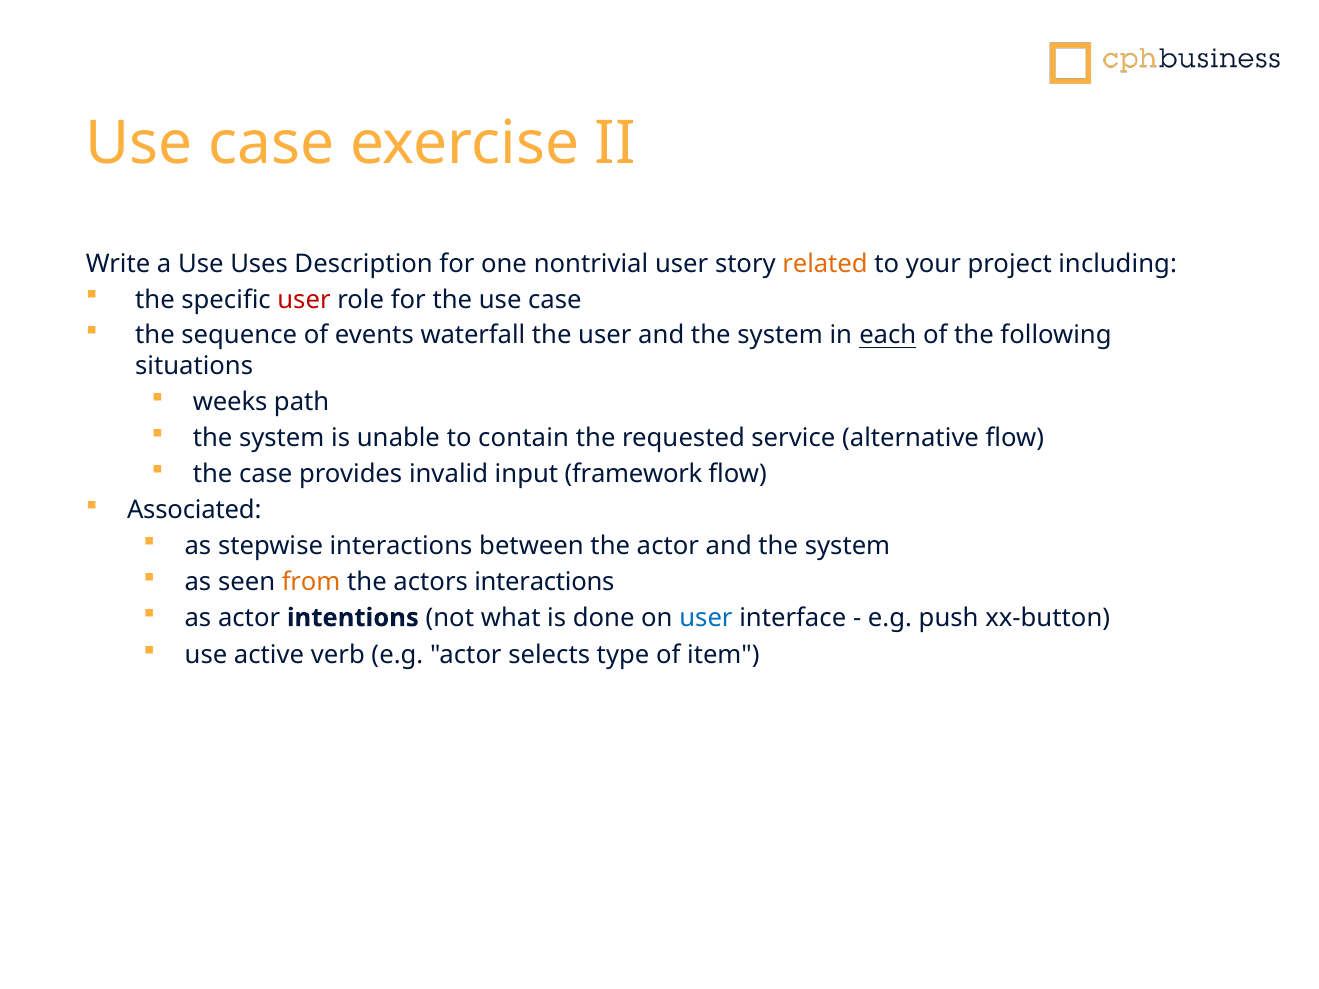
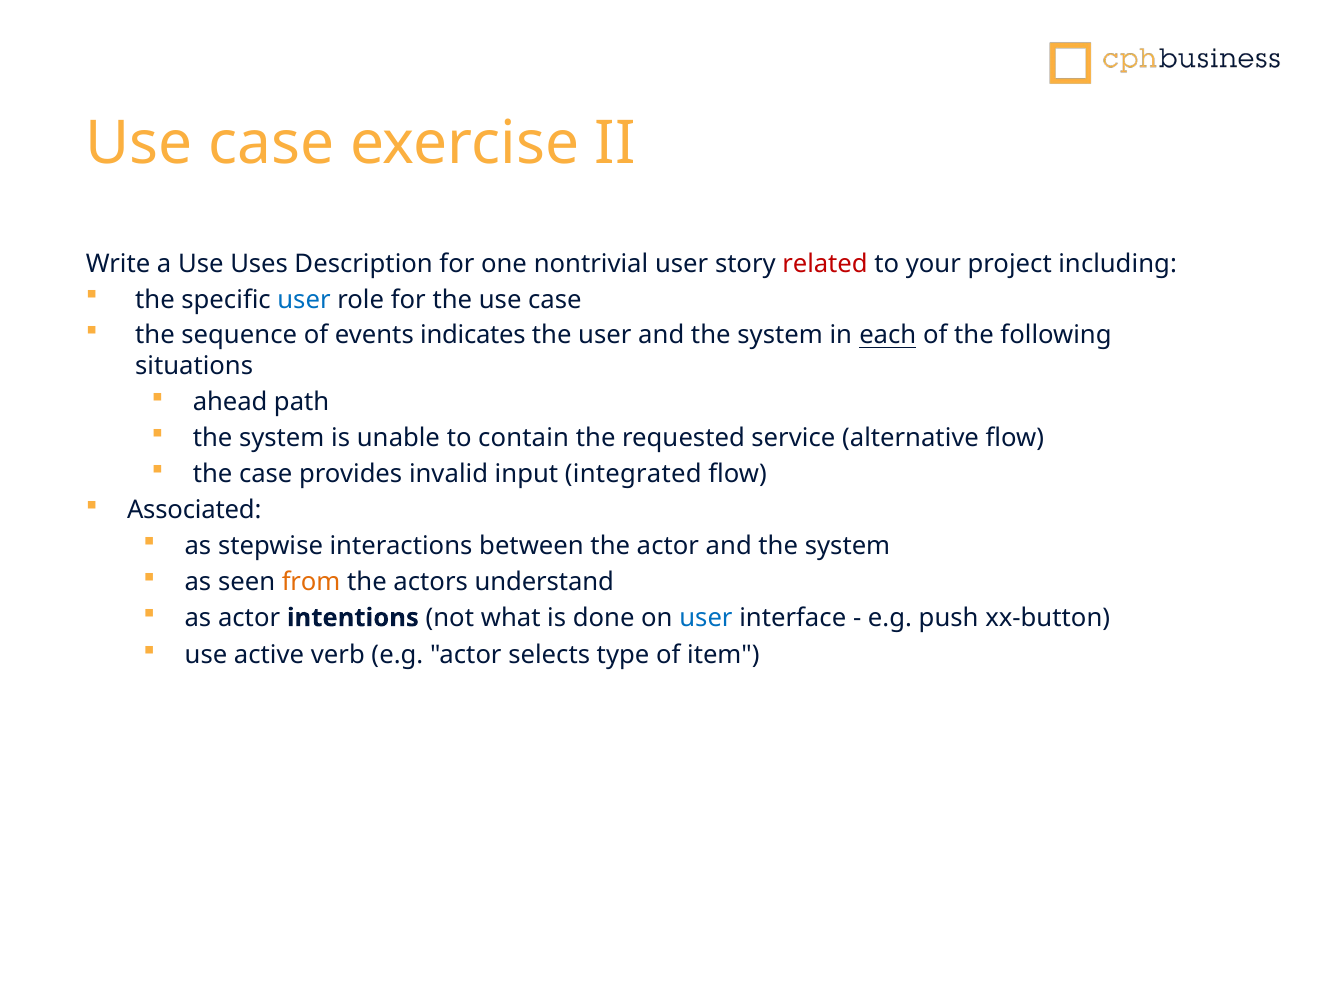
related colour: orange -> red (825, 264)
user colour: red -> blue (304, 300)
waterfall: waterfall -> indicates (473, 336)
weeks: weeks -> ahead (230, 402)
framework: framework -> integrated (633, 474)
actors interactions: interactions -> understand (544, 582)
